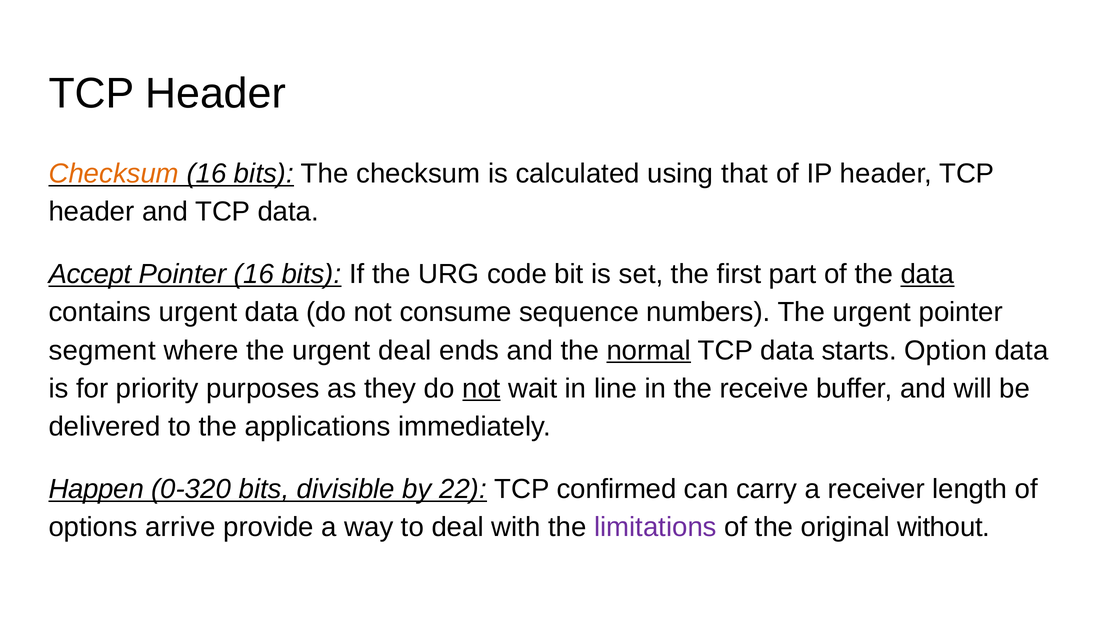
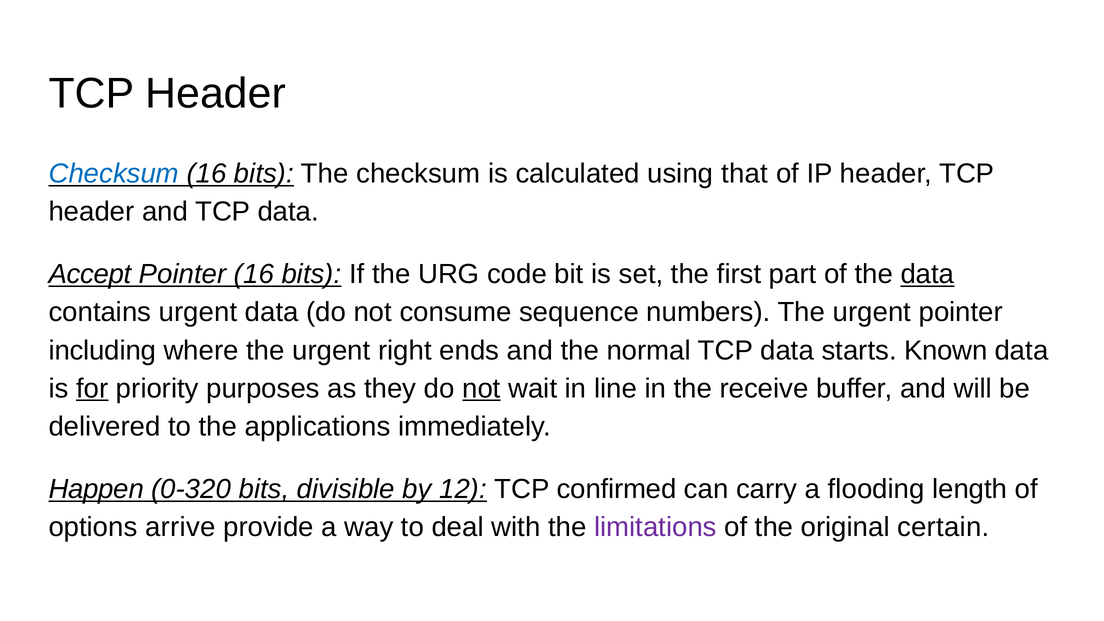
Checksum colour: orange -> blue (114, 174)
segment: segment -> including (102, 350)
urgent deal: deal -> right (405, 350)
normal underline: present -> none (649, 350)
Option: Option -> Known (946, 350)
for underline: none -> present (92, 389)
22: 22 -> 12 (463, 489)
receiver: receiver -> ﬂooding (876, 489)
without: without -> certain (943, 527)
